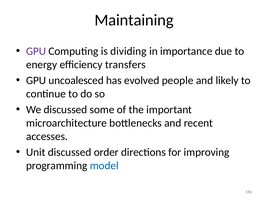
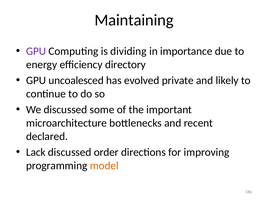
transfers: transfers -> directory (125, 65)
people: people -> private (178, 80)
accesses: accesses -> declared (47, 136)
Unit: Unit -> Lack (36, 152)
model colour: blue -> orange (104, 166)
